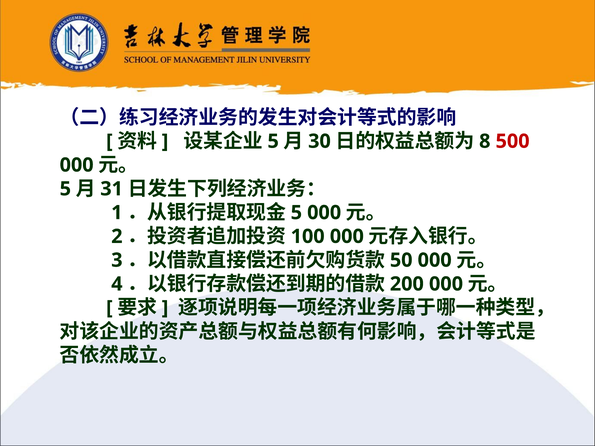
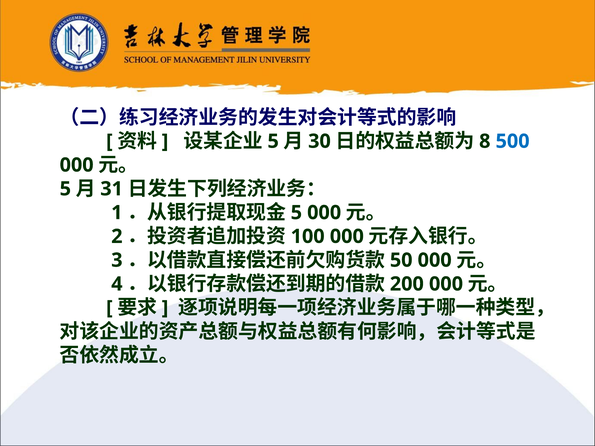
500 colour: red -> blue (513, 141)
